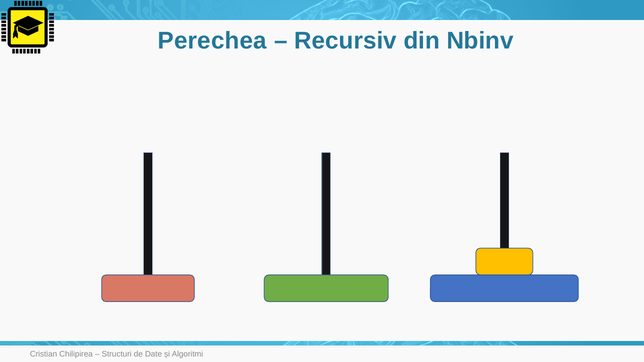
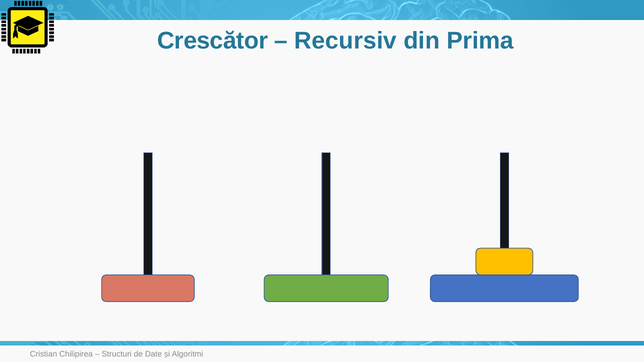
Perechea: Perechea -> Crescător (213, 41)
Nbinv: Nbinv -> Prima (480, 41)
